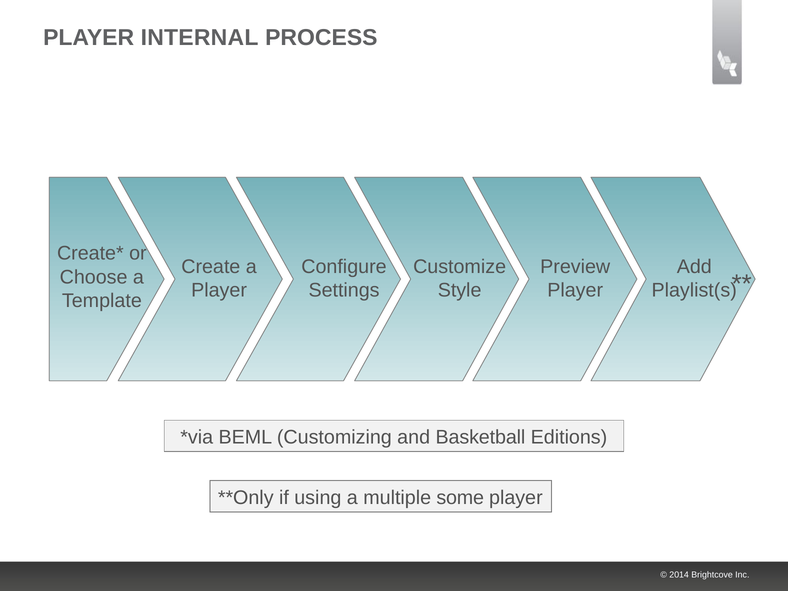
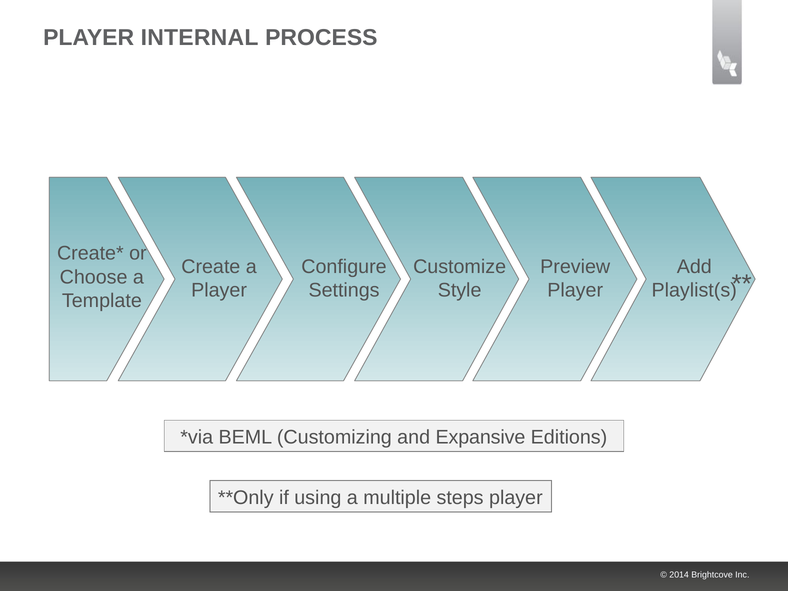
Basketball: Basketball -> Expansive (480, 437)
some: some -> steps (460, 498)
